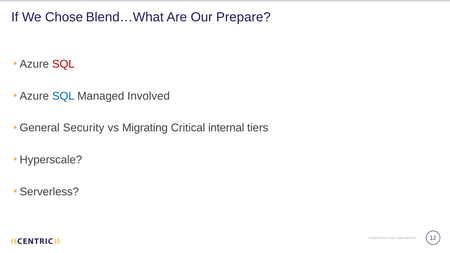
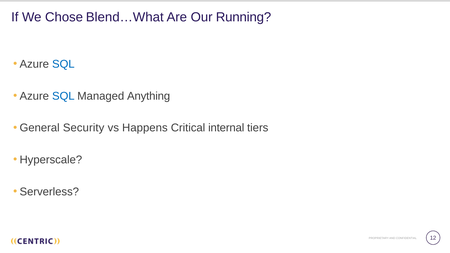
Prepare: Prepare -> Running (244, 17)
SQL colour: red -> blue (63, 64)
Involved: Involved -> Anything (149, 96)
Migrating: Migrating -> Happens (145, 128)
